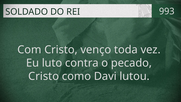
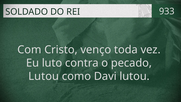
993: 993 -> 933 (167, 11)
Cristo: Cristo -> Lutou (44, 76)
